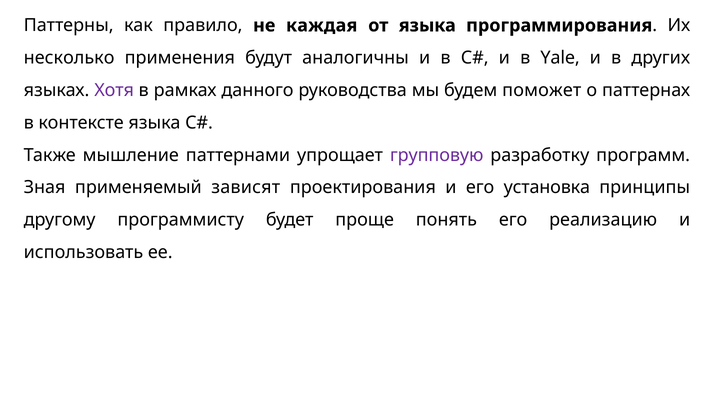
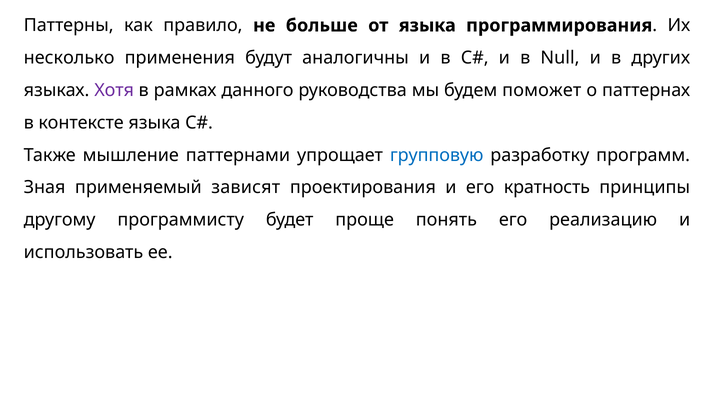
каждая: каждая -> больше (322, 26)
Yale: Yale -> Null (560, 58)
групповую colour: purple -> blue (437, 155)
установка: установка -> кратность (547, 187)
